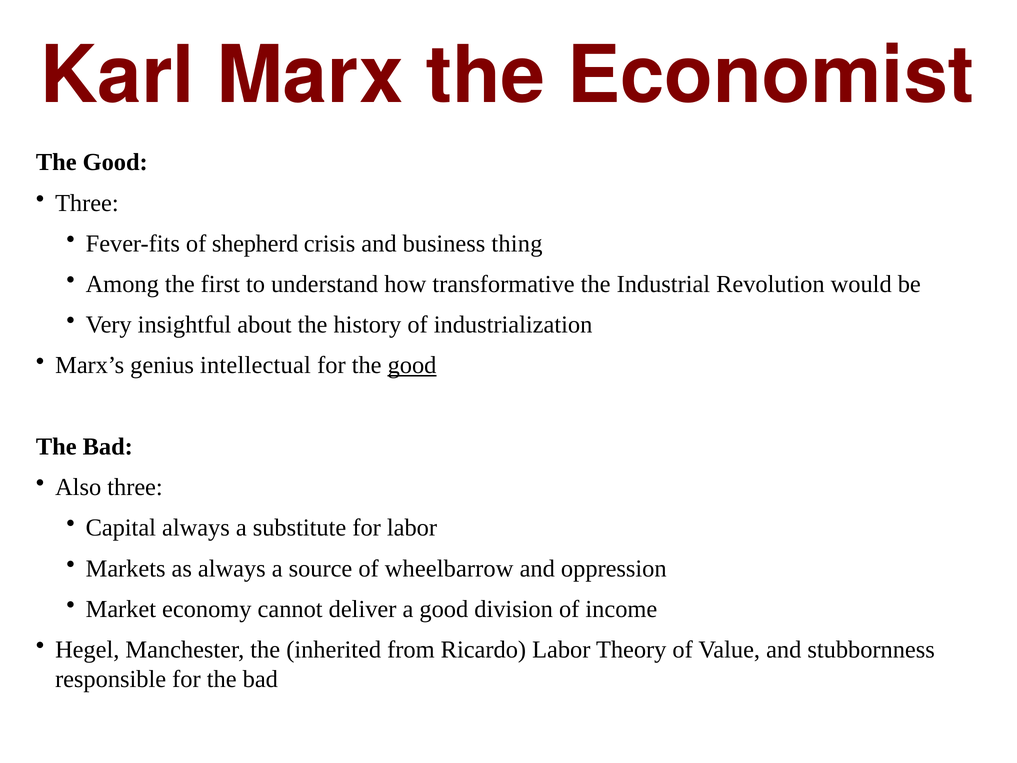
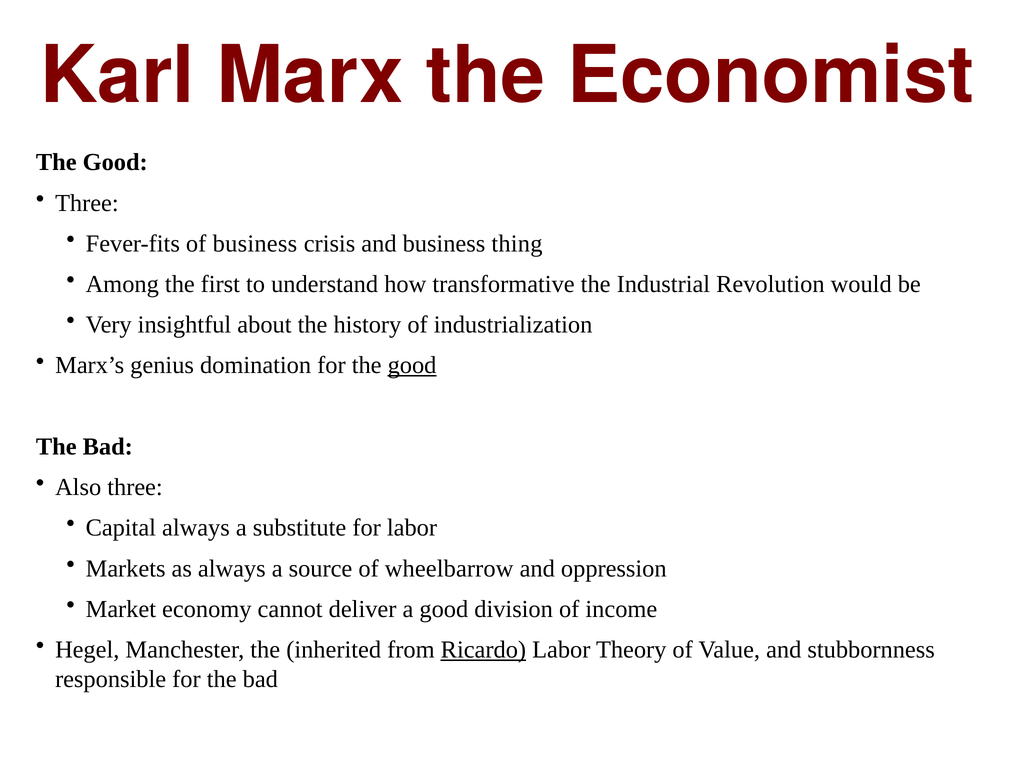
of shepherd: shepherd -> business (255, 244)
intellectual: intellectual -> domination (256, 365)
Ricardo underline: none -> present (483, 650)
